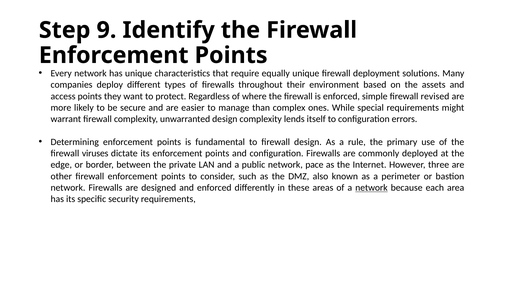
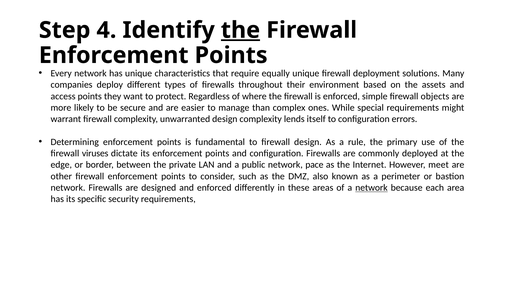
9: 9 -> 4 (106, 30)
the underline: none -> present (240, 30)
revised: revised -> objects (435, 96)
three: three -> meet (439, 165)
